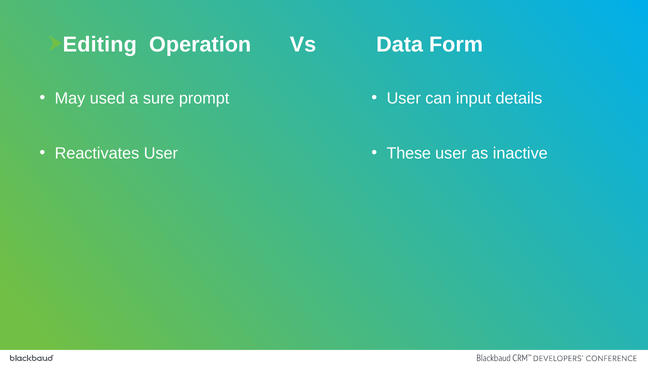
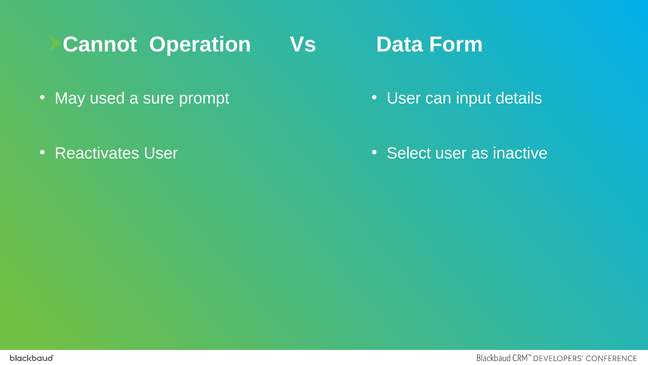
Editing: Editing -> Cannot (100, 44)
These: These -> Select (409, 153)
